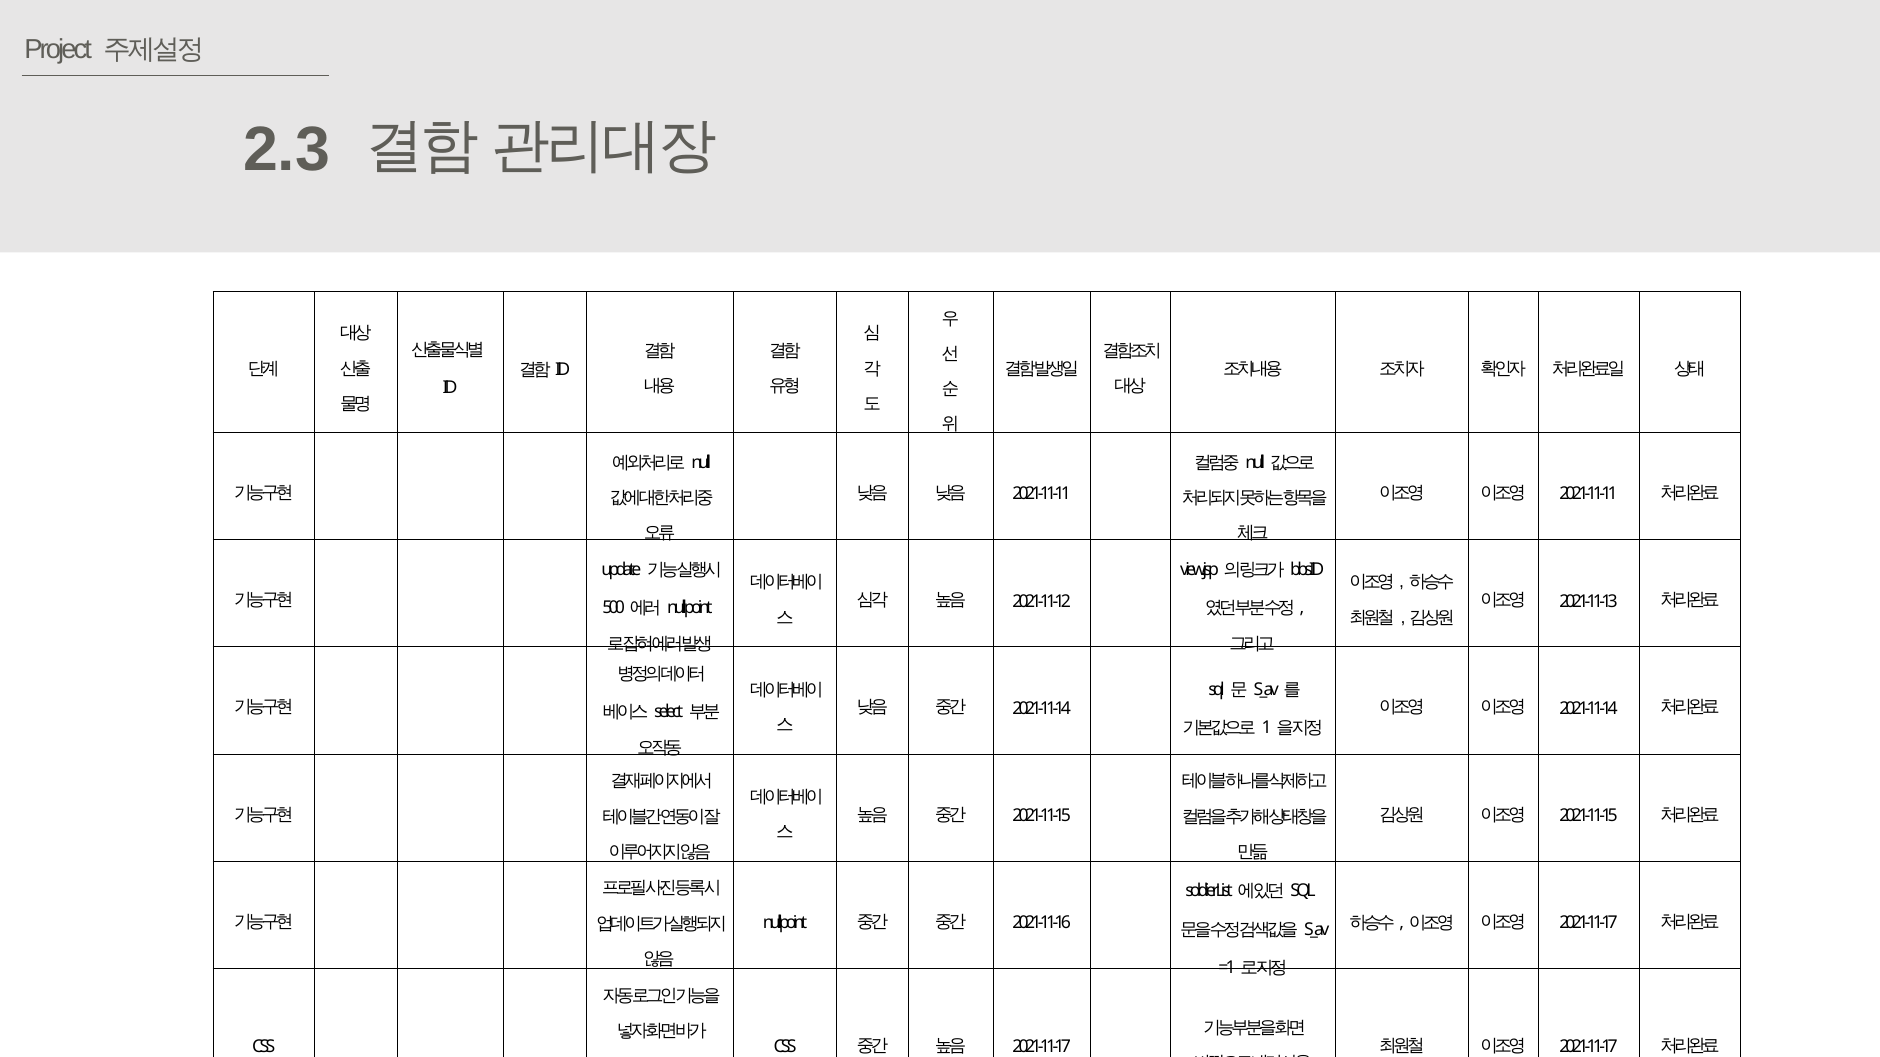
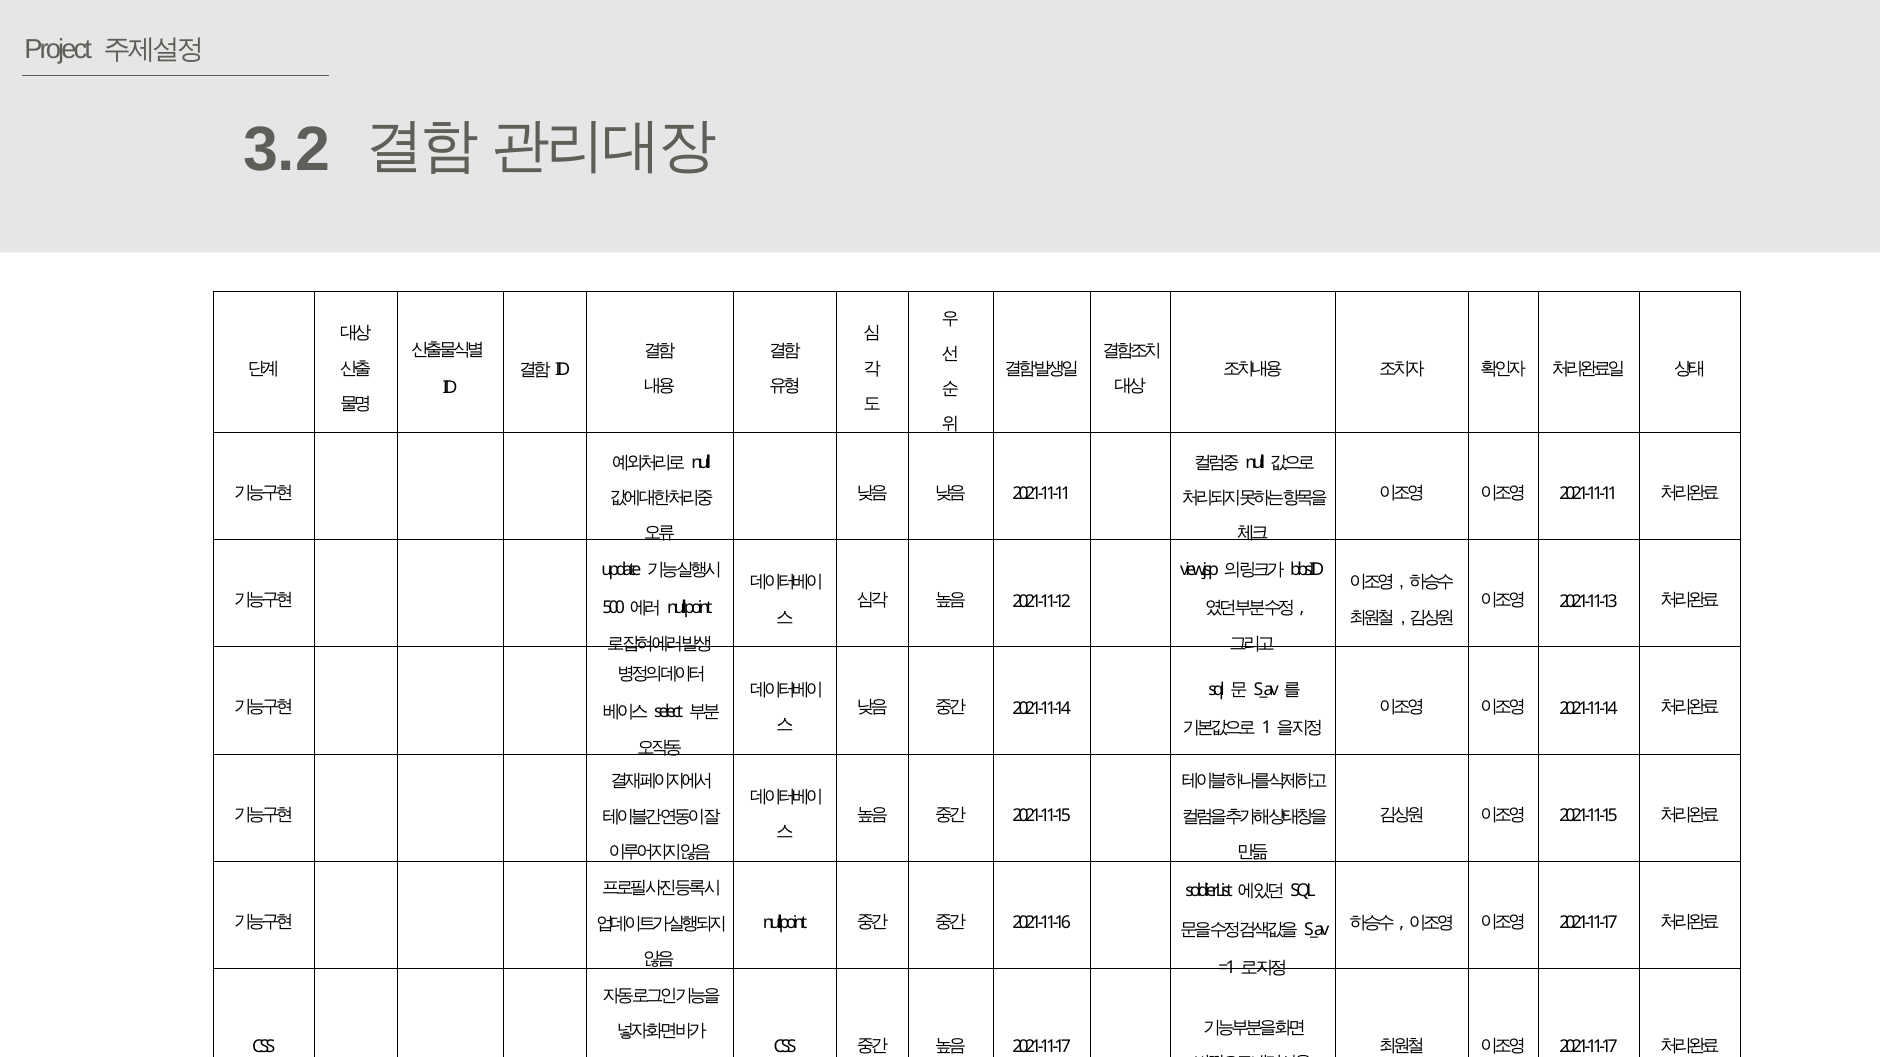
2.3: 2.3 -> 3.2 (287, 150)
